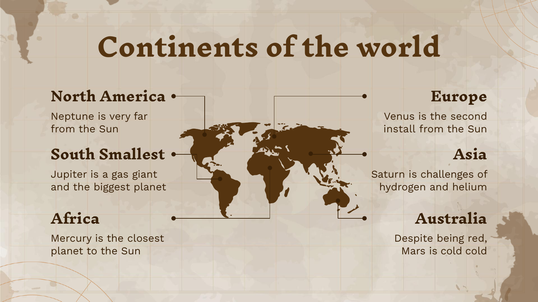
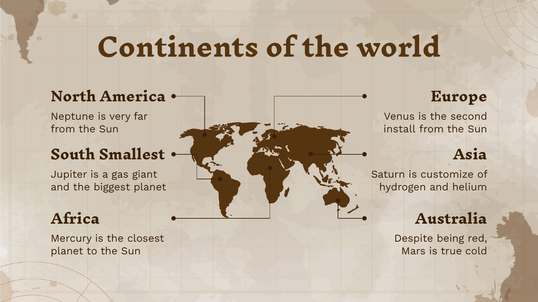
challenges: challenges -> customize (447, 175)
is cold: cold -> true (451, 252)
